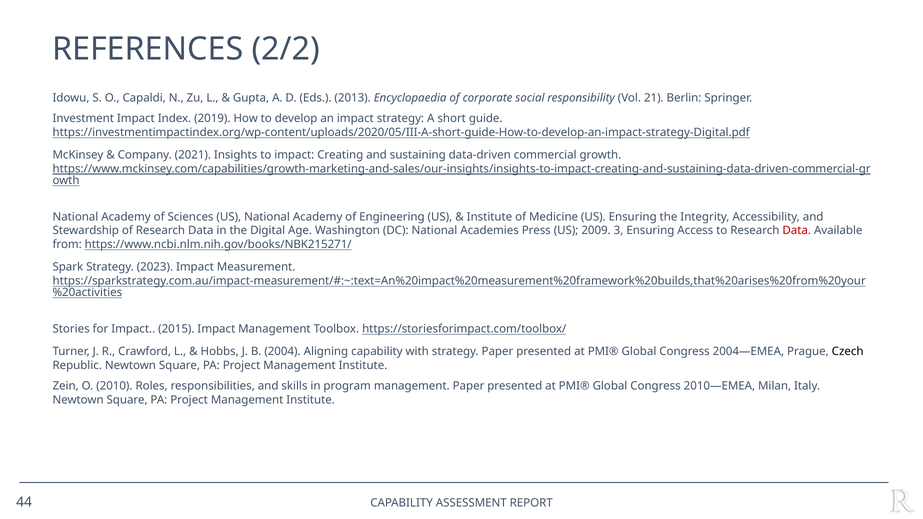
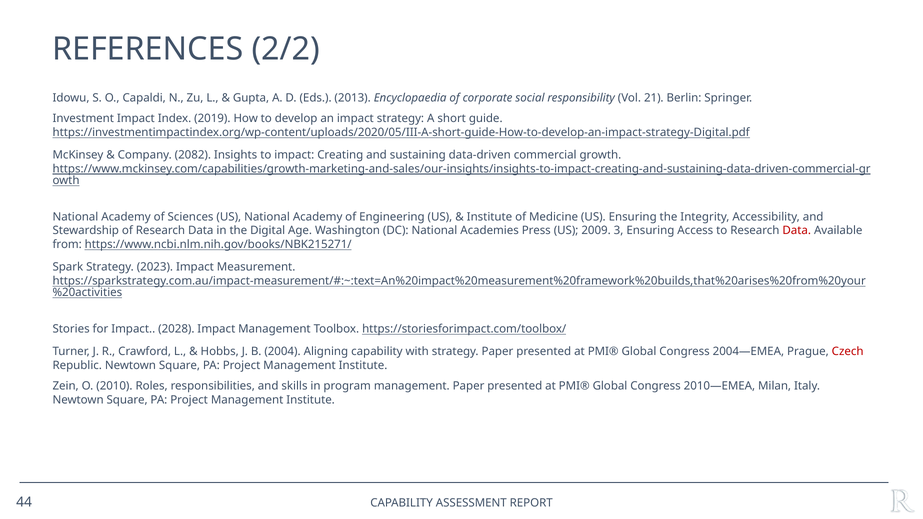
2021: 2021 -> 2082 (193, 155)
2015: 2015 -> 2028 (176, 329)
Czech colour: black -> red (848, 352)
